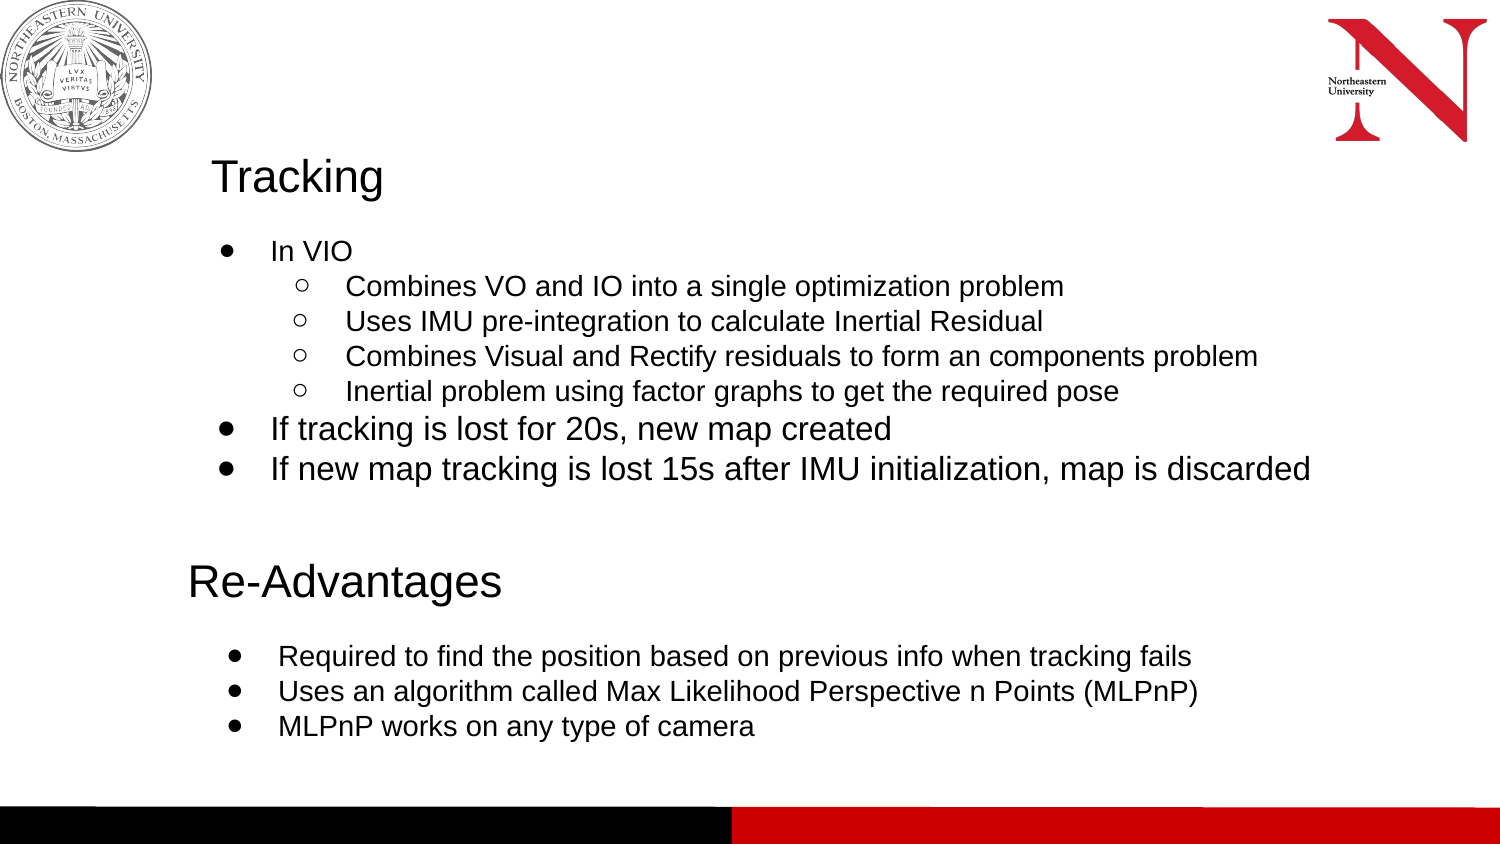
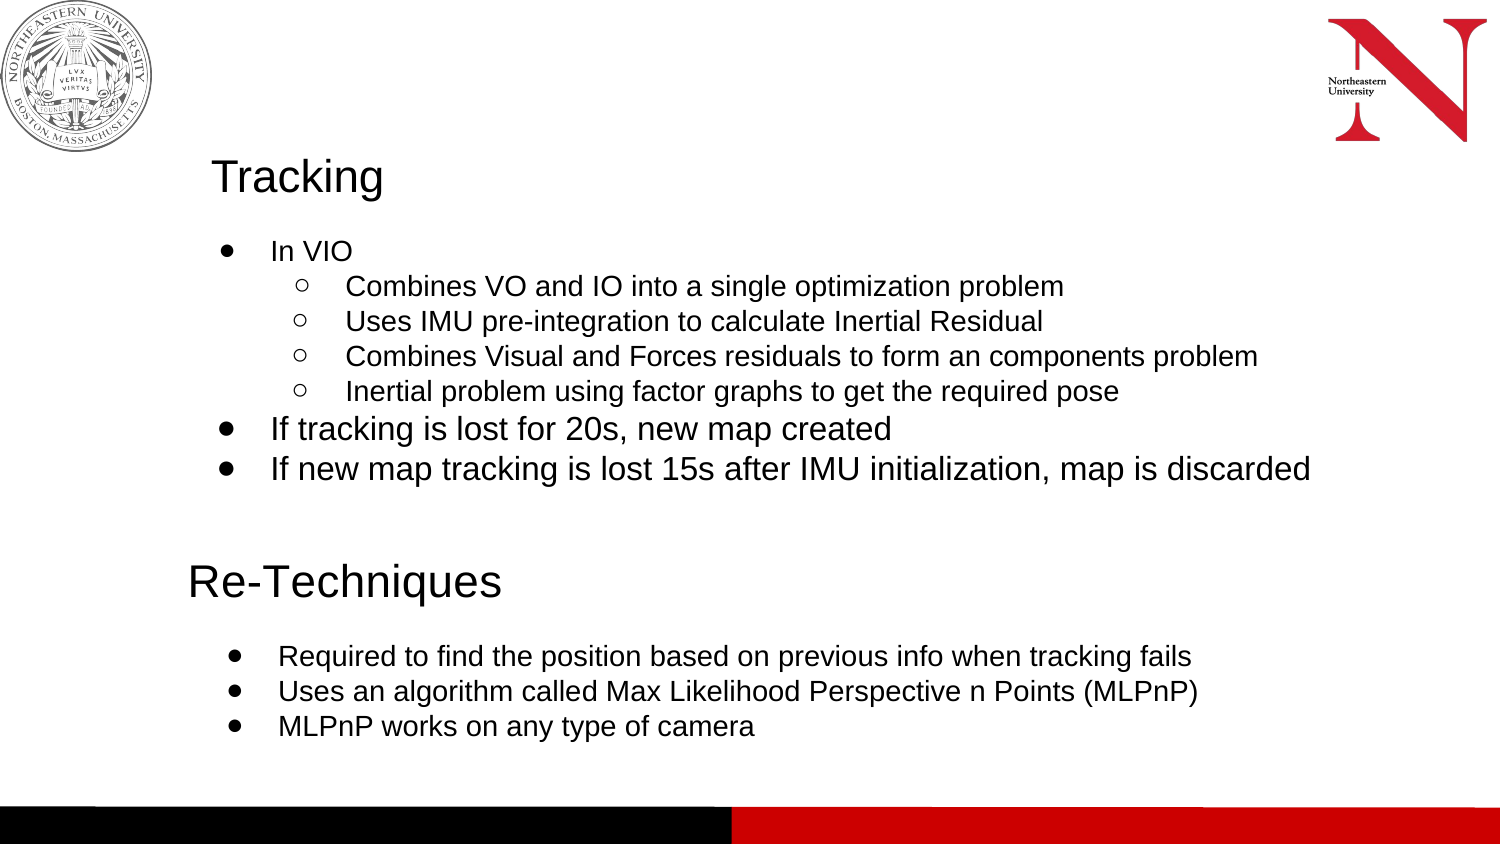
Rectify: Rectify -> Forces (673, 357)
Re-Advantages: Re-Advantages -> Re-Techniques (345, 582)
